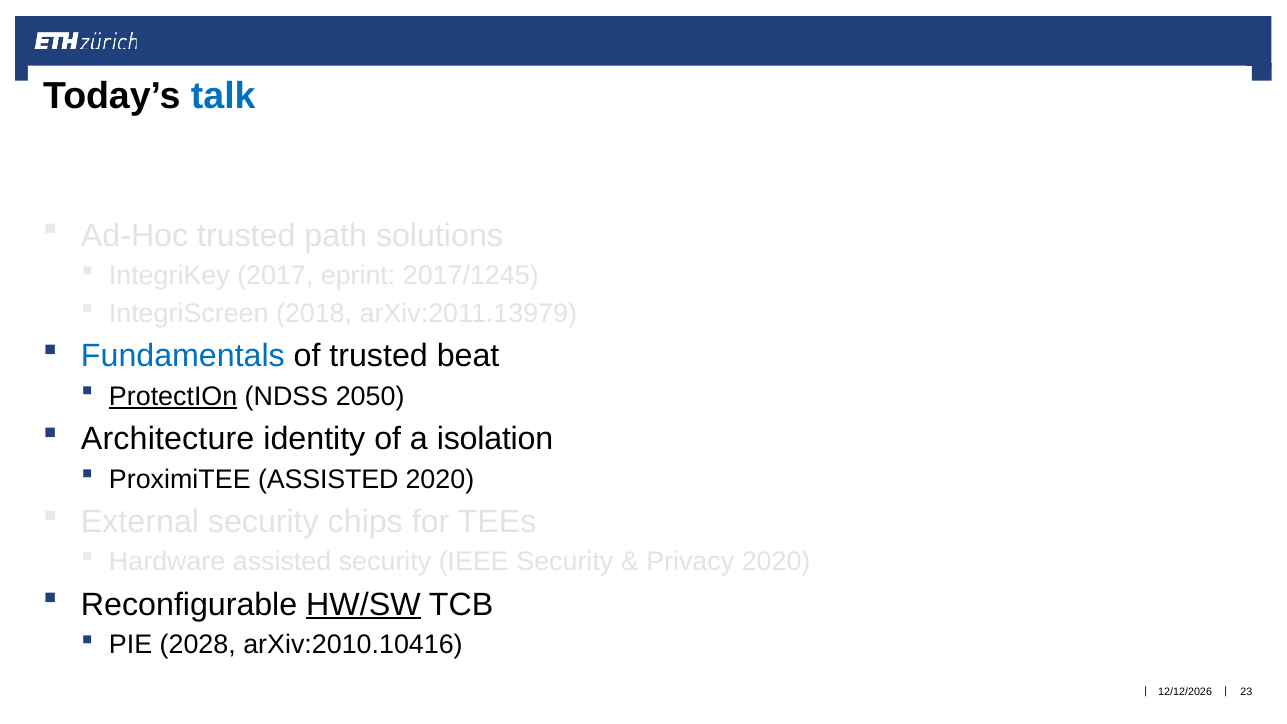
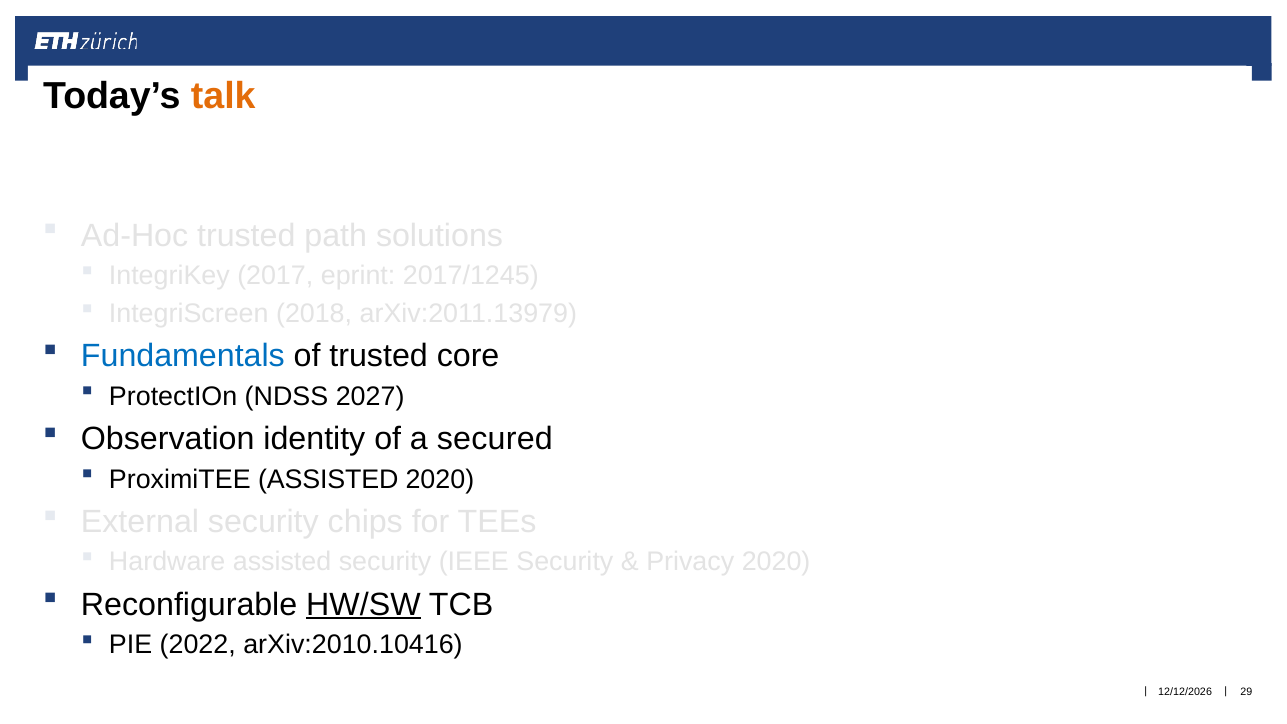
talk colour: blue -> orange (223, 96)
beat: beat -> core (468, 356)
ProtectIOn underline: present -> none (173, 396)
2050: 2050 -> 2027 (370, 396)
Architecture: Architecture -> Observation (168, 439)
isolation: isolation -> secured (495, 439)
2028: 2028 -> 2022 (198, 645)
23: 23 -> 29 (1246, 692)
